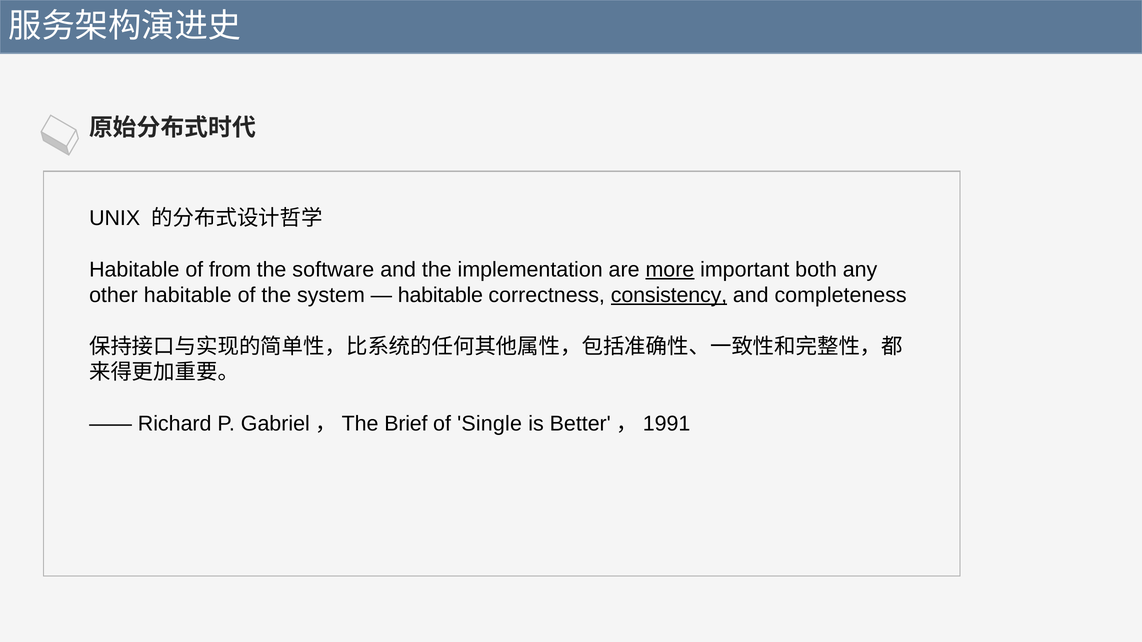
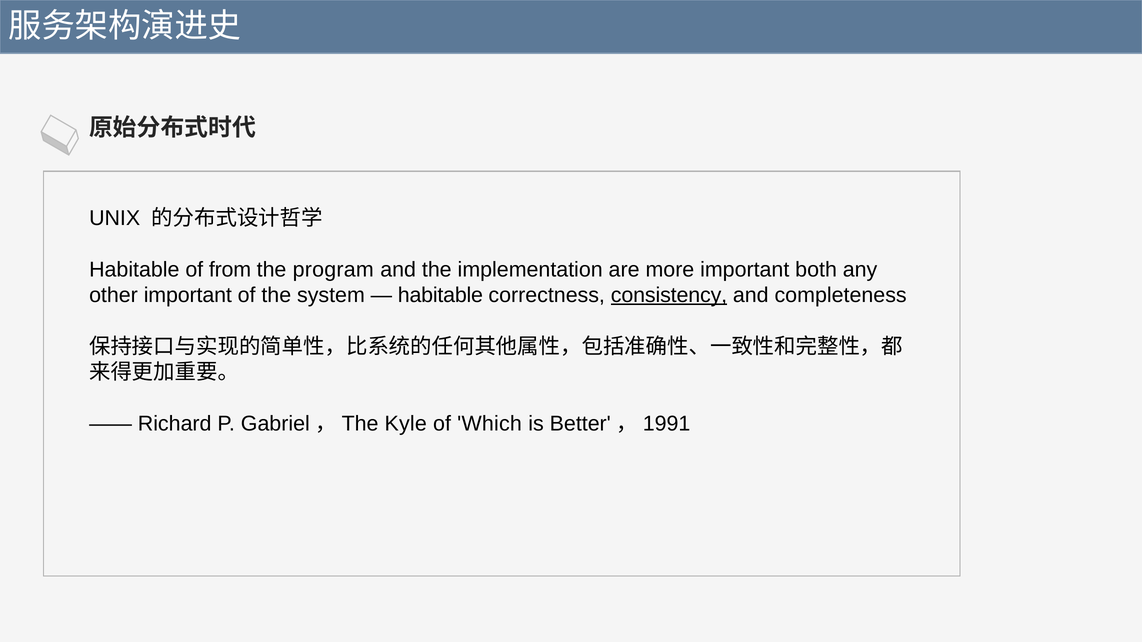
software: software -> program (333, 270)
more underline: present -> none (670, 270)
other habitable: habitable -> important (188, 295)
Brief: Brief -> Kyle (406, 424)
Single: Single -> Which (490, 424)
